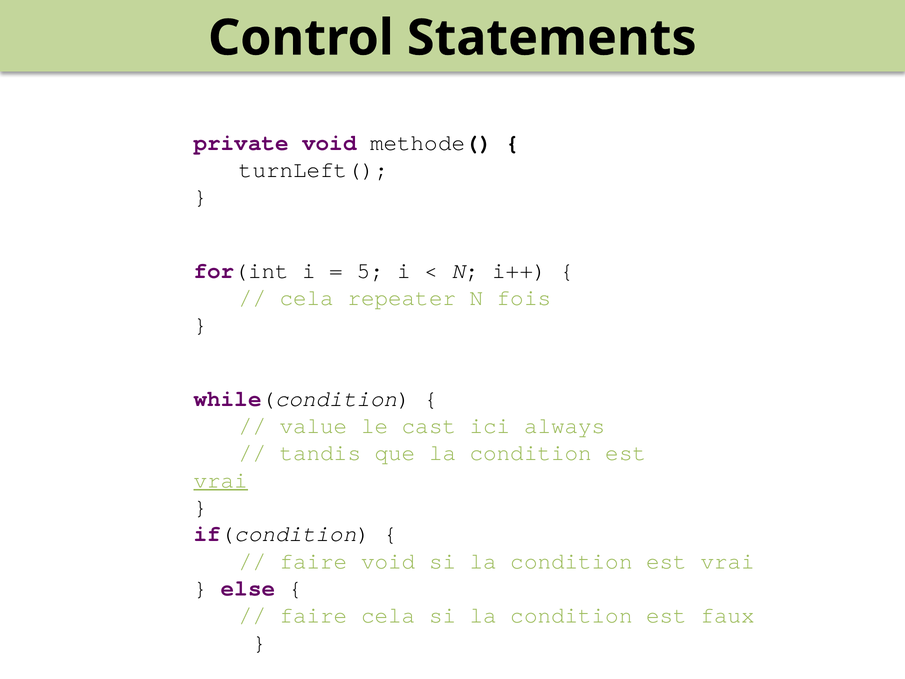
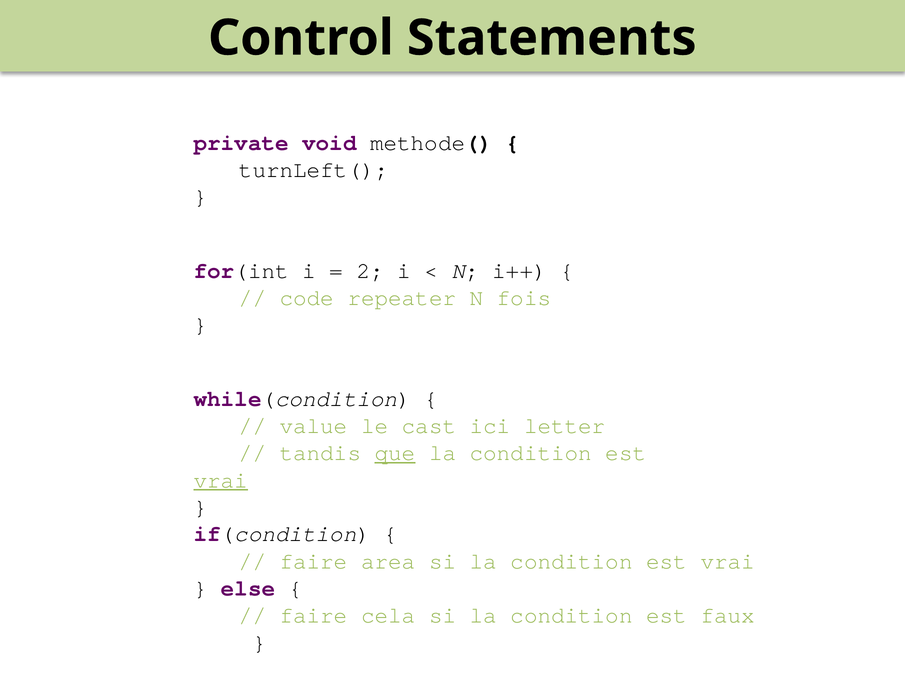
5: 5 -> 2 (370, 271)
cela: cela -> code (307, 298)
always: always -> letter (565, 426)
que underline: none -> present (395, 453)
faire void: void -> area (388, 561)
